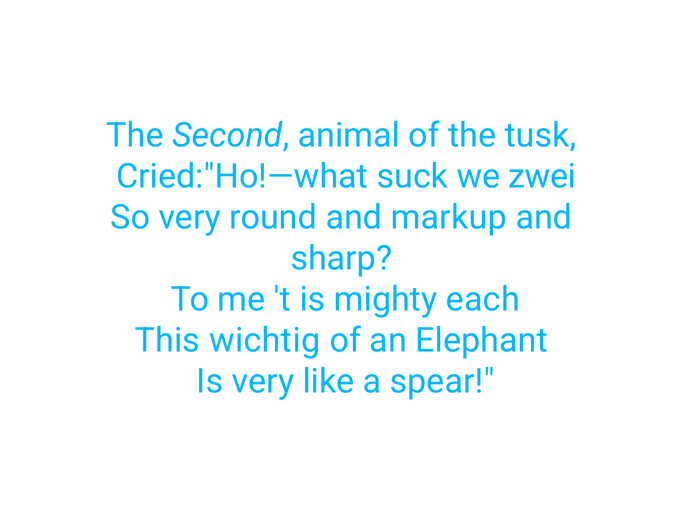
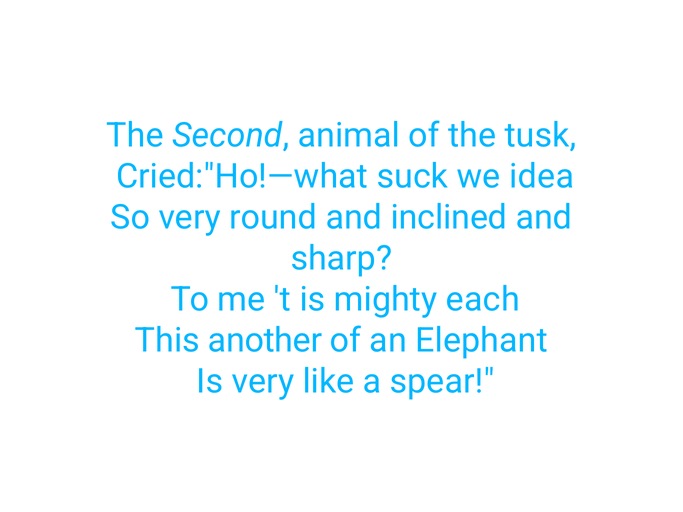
zwei: zwei -> idea (542, 177)
markup: markup -> inclined (449, 218)
wichtig: wichtig -> another (265, 340)
